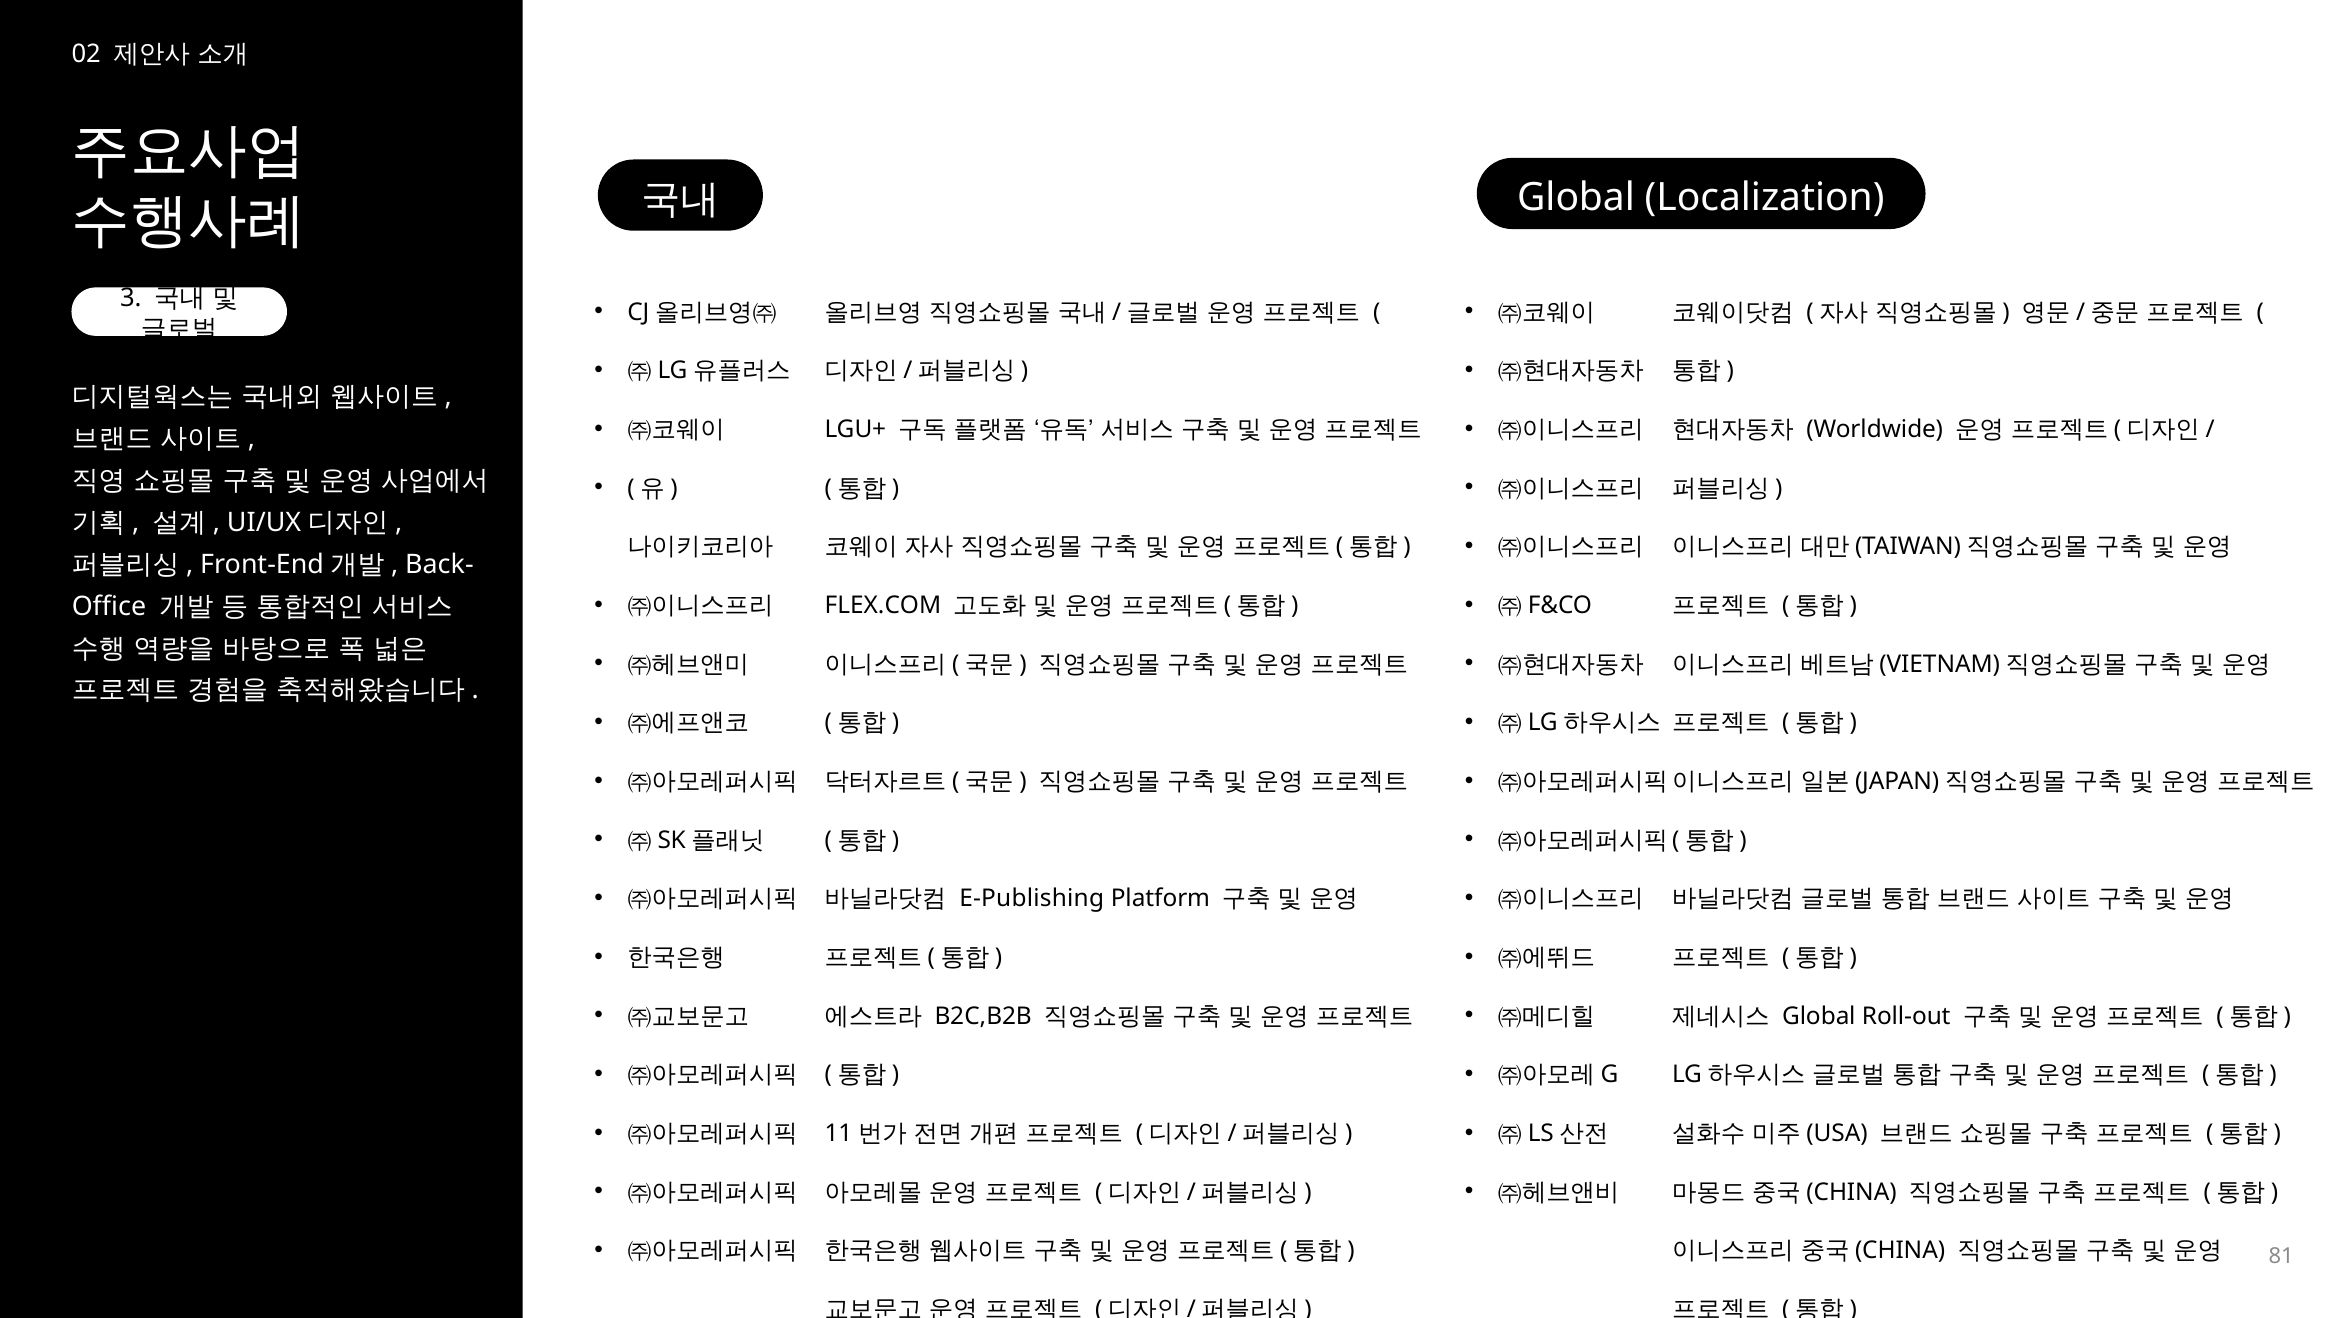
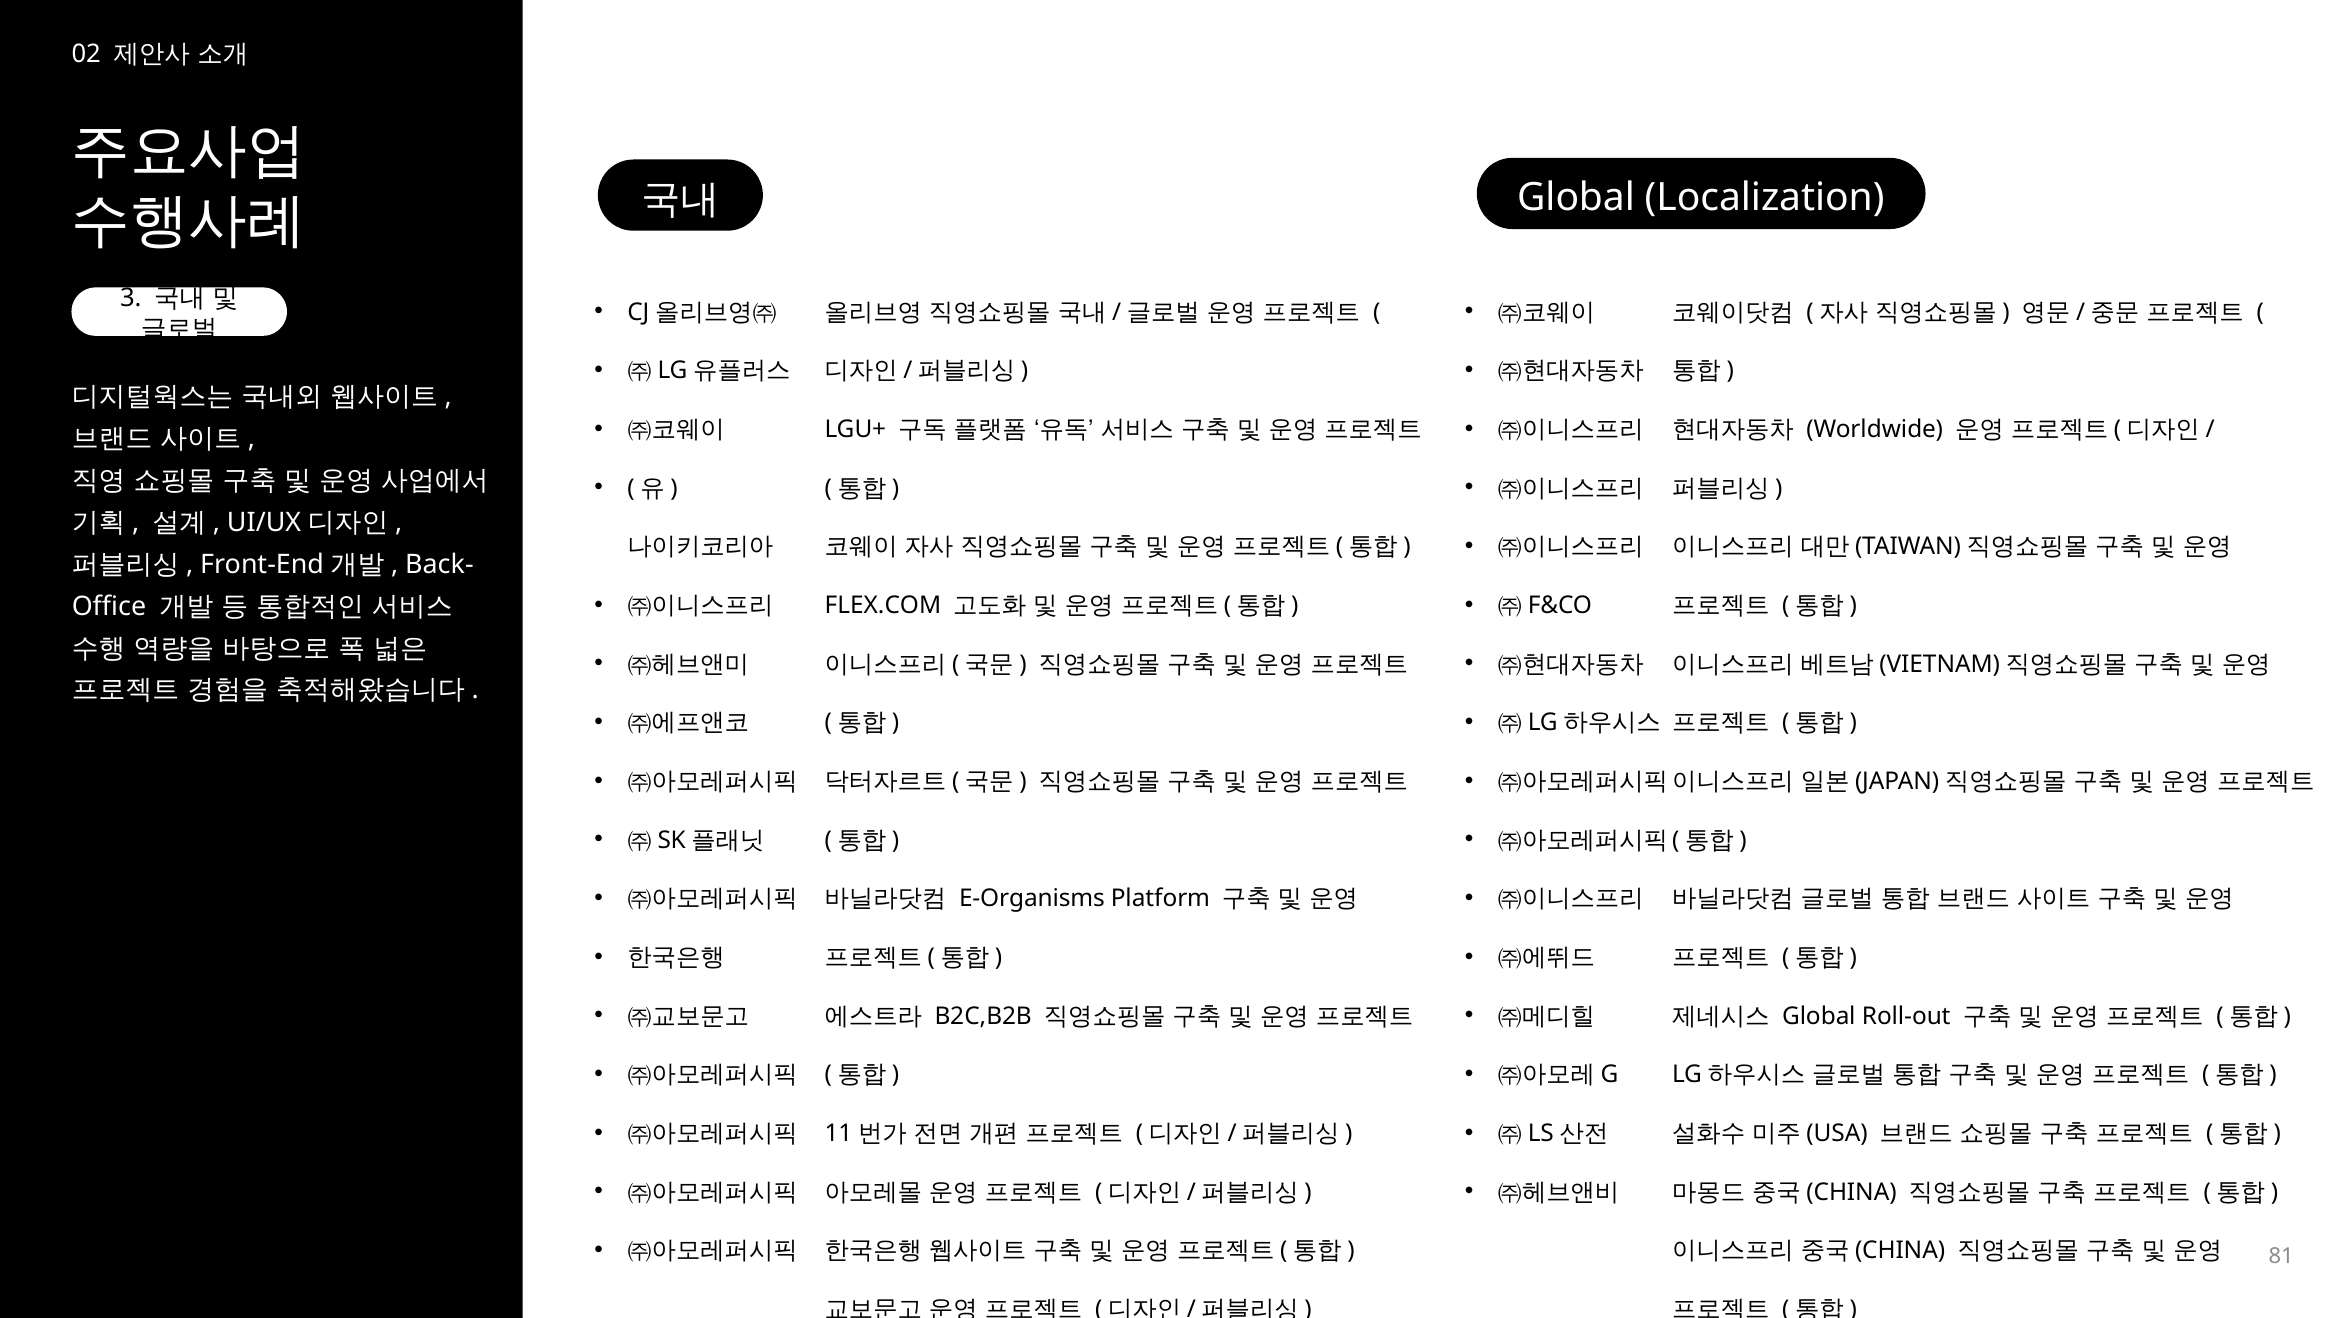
E-Publishing: E-Publishing -> E-Organisms (1032, 899)
